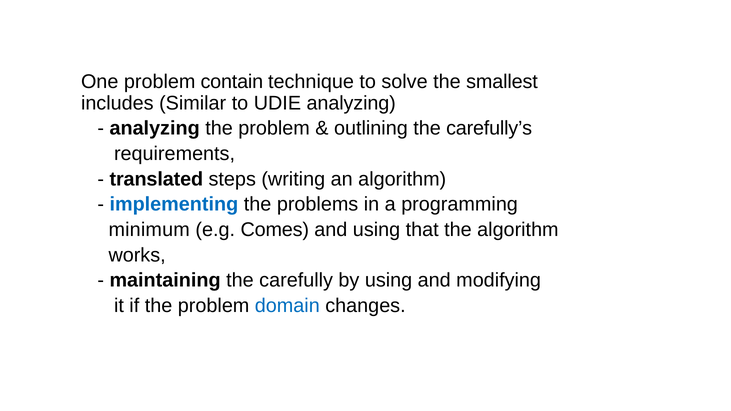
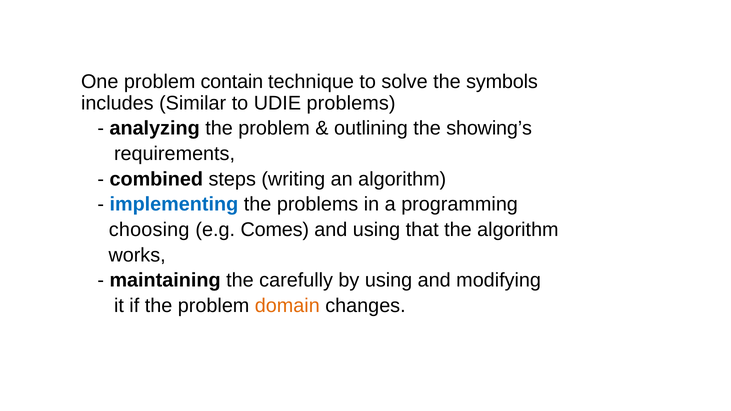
smallest: smallest -> symbols (502, 82)
UDIE analyzing: analyzing -> problems (351, 103)
carefully’s: carefully’s -> showing’s (489, 129)
translated: translated -> combined (156, 179)
minimum: minimum -> choosing (149, 230)
domain colour: blue -> orange (287, 306)
